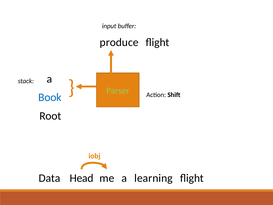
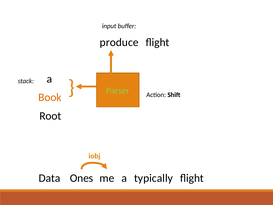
Book colour: blue -> orange (50, 97)
Head: Head -> Ones (82, 178)
learning: learning -> typically (153, 178)
